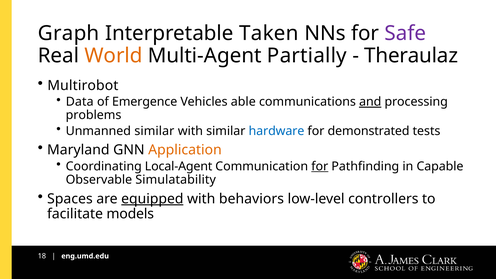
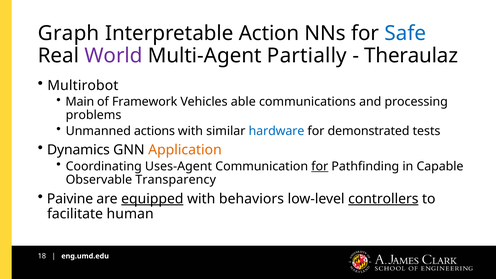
Taken: Taken -> Action (269, 33)
Safe colour: purple -> blue (405, 33)
World colour: orange -> purple (113, 56)
Data: Data -> Main (80, 102)
Emergence: Emergence -> Framework (145, 102)
and underline: present -> none (370, 102)
Unmanned similar: similar -> actions (154, 131)
Maryland: Maryland -> Dynamics (78, 150)
Local-Agent: Local-Agent -> Uses-Agent (179, 166)
Simulatability: Simulatability -> Transparency (176, 180)
Spaces: Spaces -> Paivine (70, 199)
controllers underline: none -> present (383, 199)
models: models -> human (130, 214)
